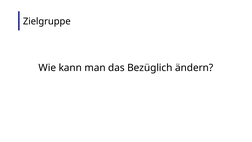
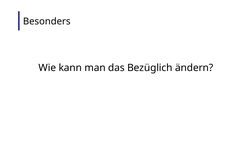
Zielgruppe: Zielgruppe -> Besonders (47, 21)
